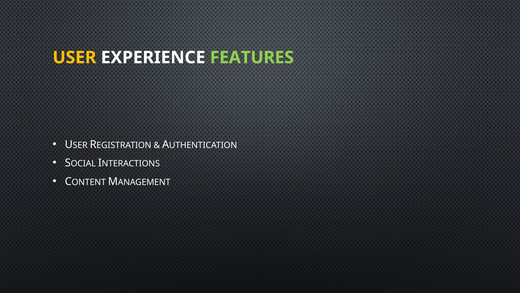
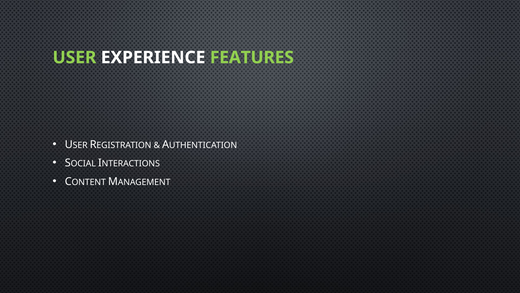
USER colour: yellow -> light green (74, 57)
